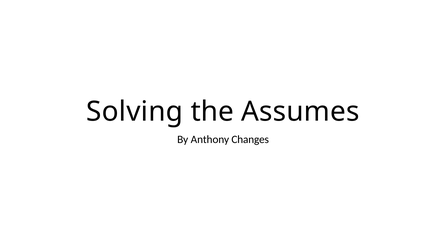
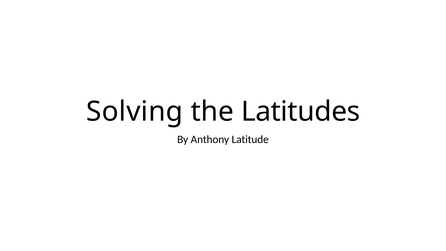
Assumes: Assumes -> Latitudes (301, 111)
Changes: Changes -> Latitude (250, 139)
